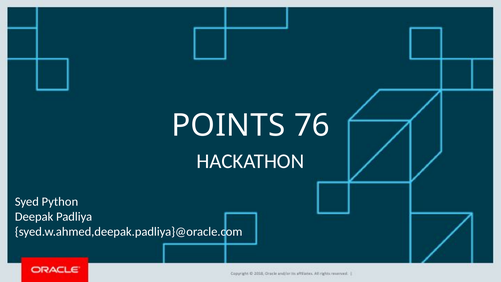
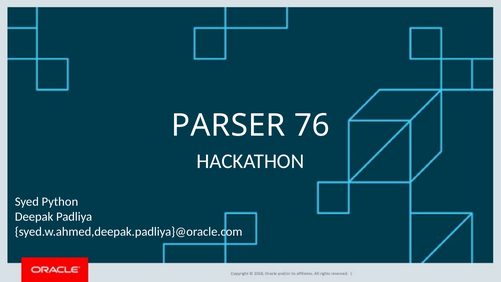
POINTS: POINTS -> PARSER (228, 125)
